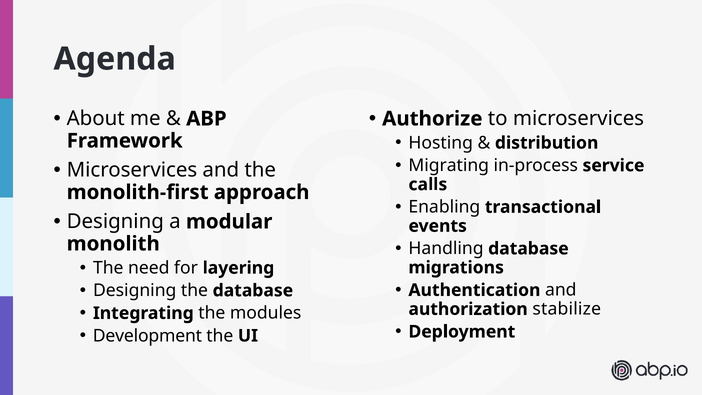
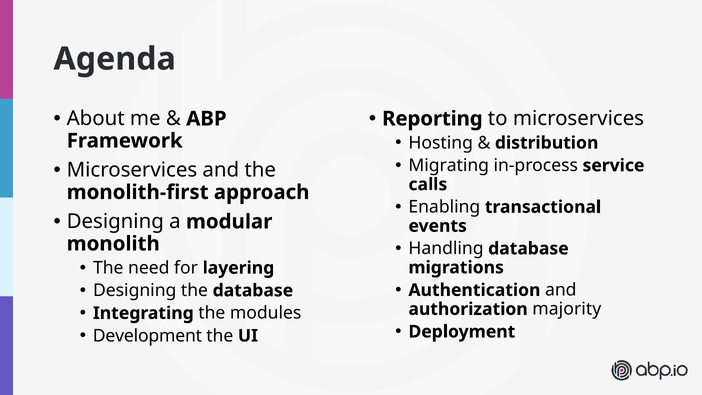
Authorize: Authorize -> Reporting (432, 119)
stabilize: stabilize -> majority (567, 309)
